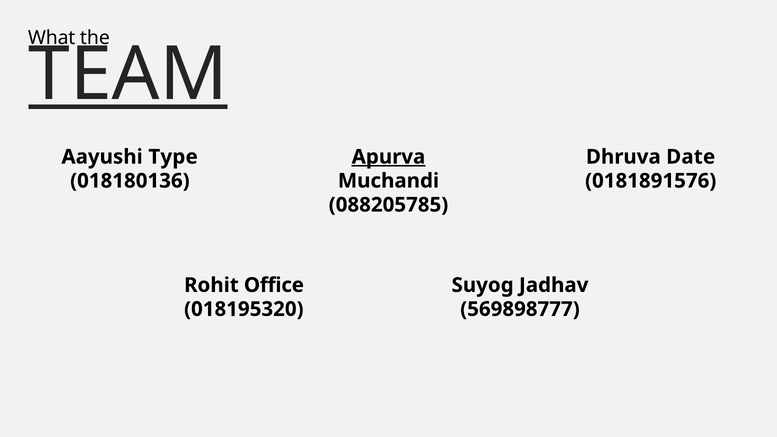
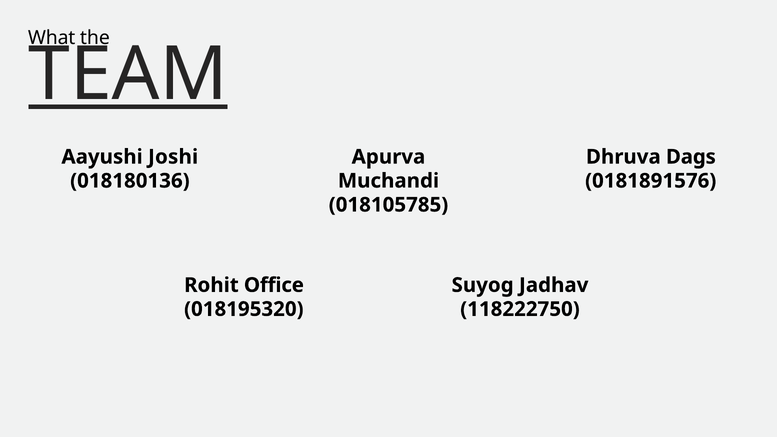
Type: Type -> Joshi (173, 157)
Apurva underline: present -> none (388, 157)
Date: Date -> Dags (691, 157)
088205785: 088205785 -> 018105785 (388, 205)
569898777: 569898777 -> 118222750 (520, 309)
